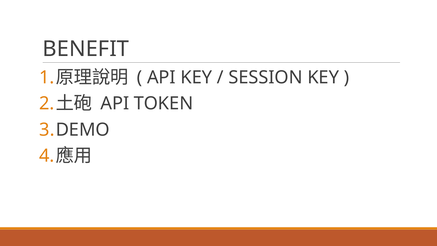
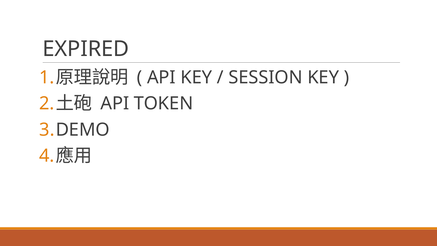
BENEFIT: BENEFIT -> EXPIRED (86, 49)
